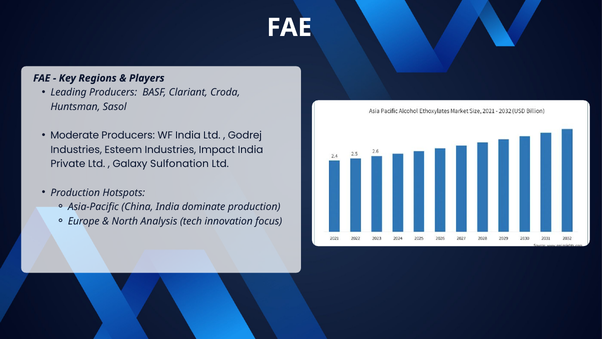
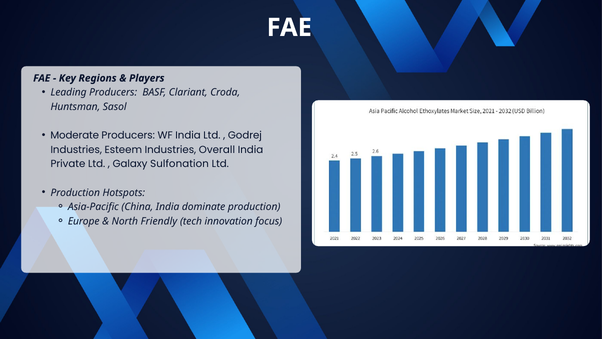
Impact: Impact -> Overall (217, 150)
Analysis: Analysis -> Friendly (159, 221)
